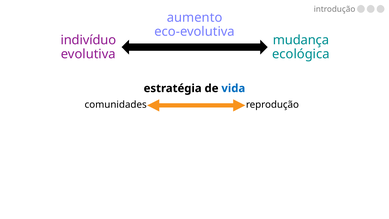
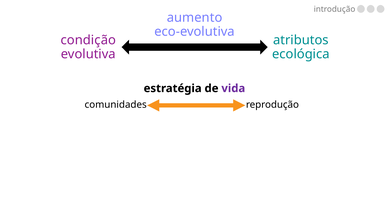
indivíduo: indivíduo -> condição (88, 40)
mudança: mudança -> atributos (301, 40)
vida colour: blue -> purple (233, 88)
